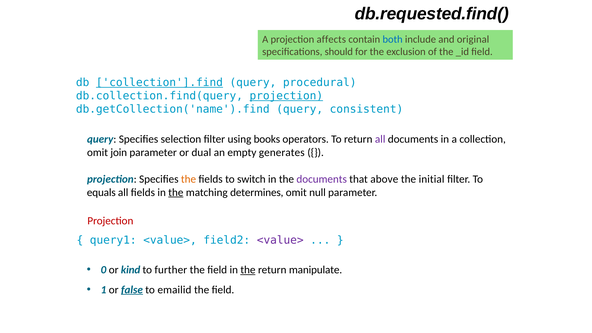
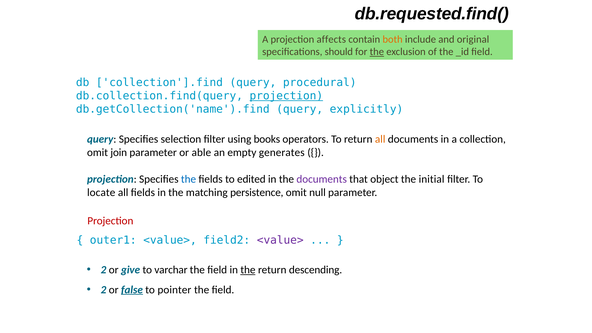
both colour: blue -> orange (393, 39)
the underline: none -> present (377, 52)
collection'].find underline: present -> none (159, 82)
consistent: consistent -> explicitly (366, 109)
all colour: purple -> orange (380, 139)
dual: dual -> able (201, 152)
the colour: orange -> blue (189, 179)
switch: switch -> edited (251, 179)
above: above -> object (384, 179)
equals: equals -> locate (101, 192)
the underline: present -> none (176, 192)
determines: determines -> persistence (257, 192)
query1: query1 -> outer1 (113, 240)
0: 0 -> 2 (104, 270)
kind: kind -> give (131, 270)
further: further -> varchar (171, 270)
manipulate: manipulate -> descending (316, 270)
1: 1 -> 2 (104, 290)
emailid: emailid -> pointer (174, 290)
